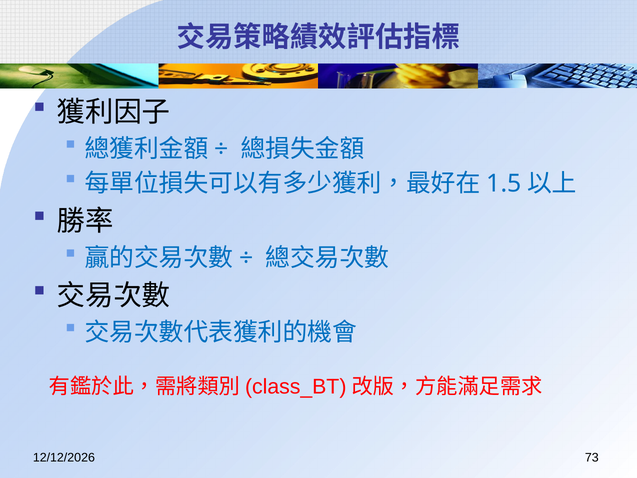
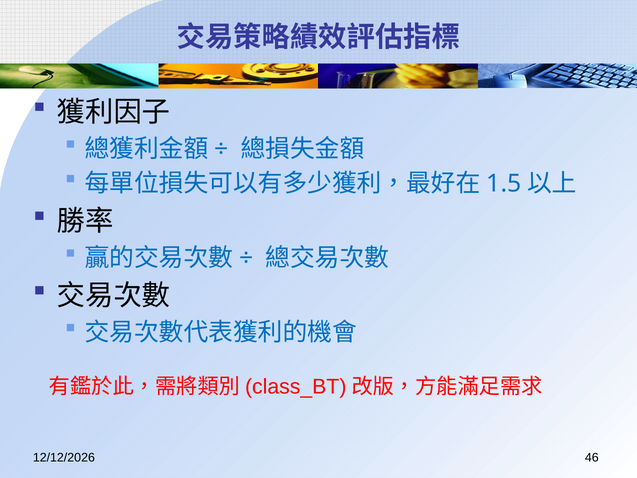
73: 73 -> 46 (592, 457)
